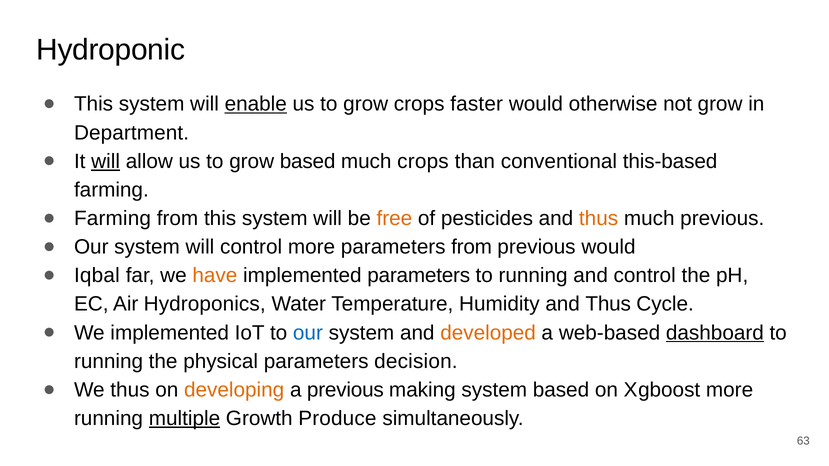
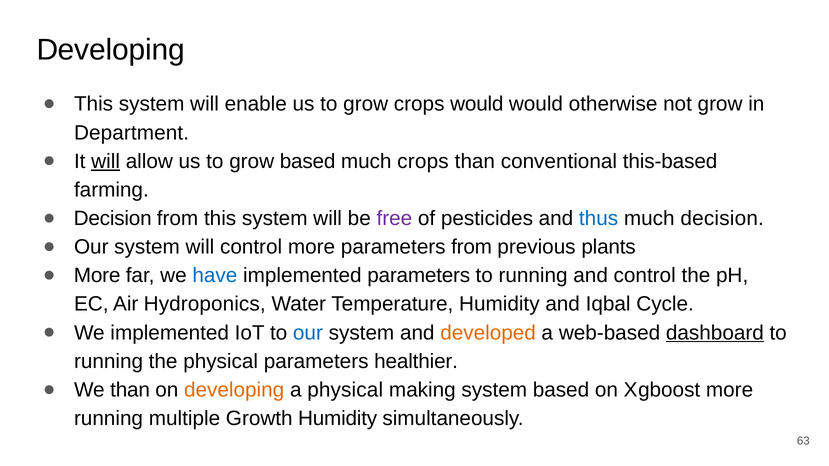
Hydroponic: Hydroponic -> Developing (111, 50)
enable underline: present -> none (256, 104)
crops faster: faster -> would (477, 104)
Farming: Farming -> Decision (113, 219)
free colour: orange -> purple (394, 219)
thus colour: orange -> blue (599, 219)
much previous: previous -> decision (722, 219)
previous would: would -> plants (609, 247)
Iqbal: Iqbal -> More (97, 276)
have colour: orange -> blue (215, 276)
Humidity and Thus: Thus -> Iqbal (608, 304)
decision: decision -> healthier (416, 362)
We thus: thus -> than (130, 390)
a previous: previous -> physical (345, 390)
multiple underline: present -> none (185, 419)
Growth Produce: Produce -> Humidity (338, 419)
